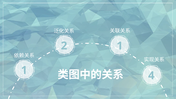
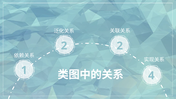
2 1: 1 -> 2 (120, 46)
